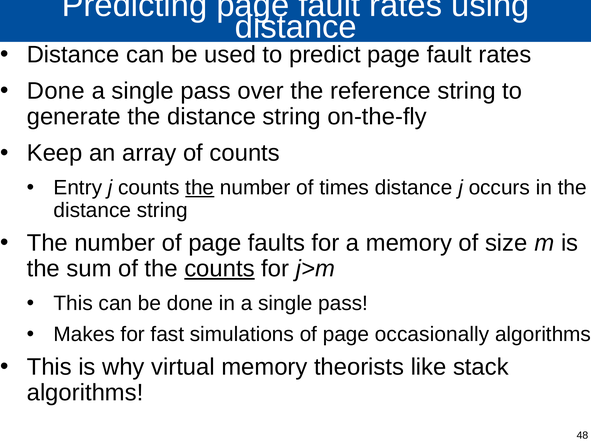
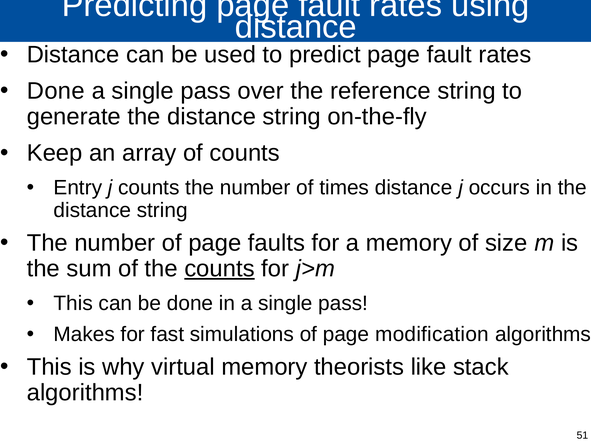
the underline: present -> none (200, 188)
occasionally: occasionally -> modification (432, 334)
48: 48 -> 51 (582, 435)
